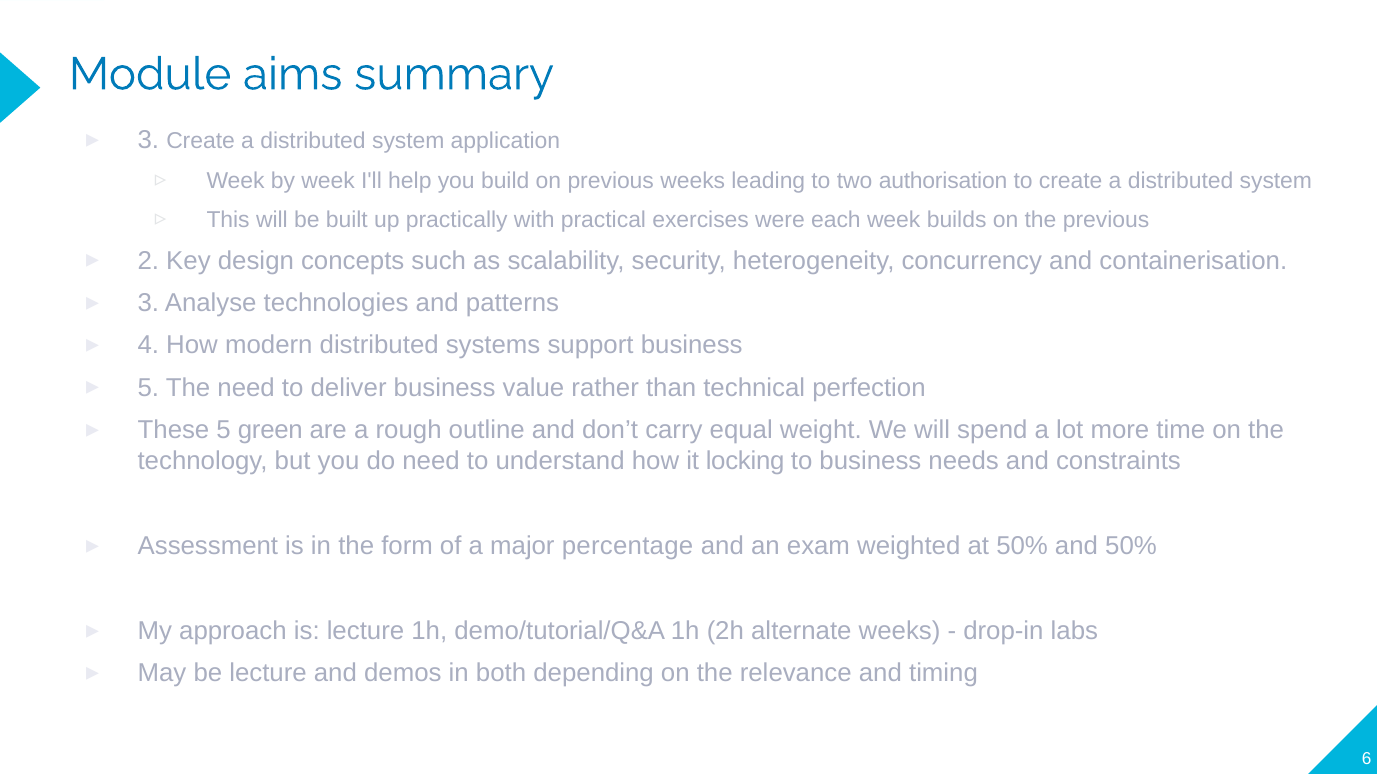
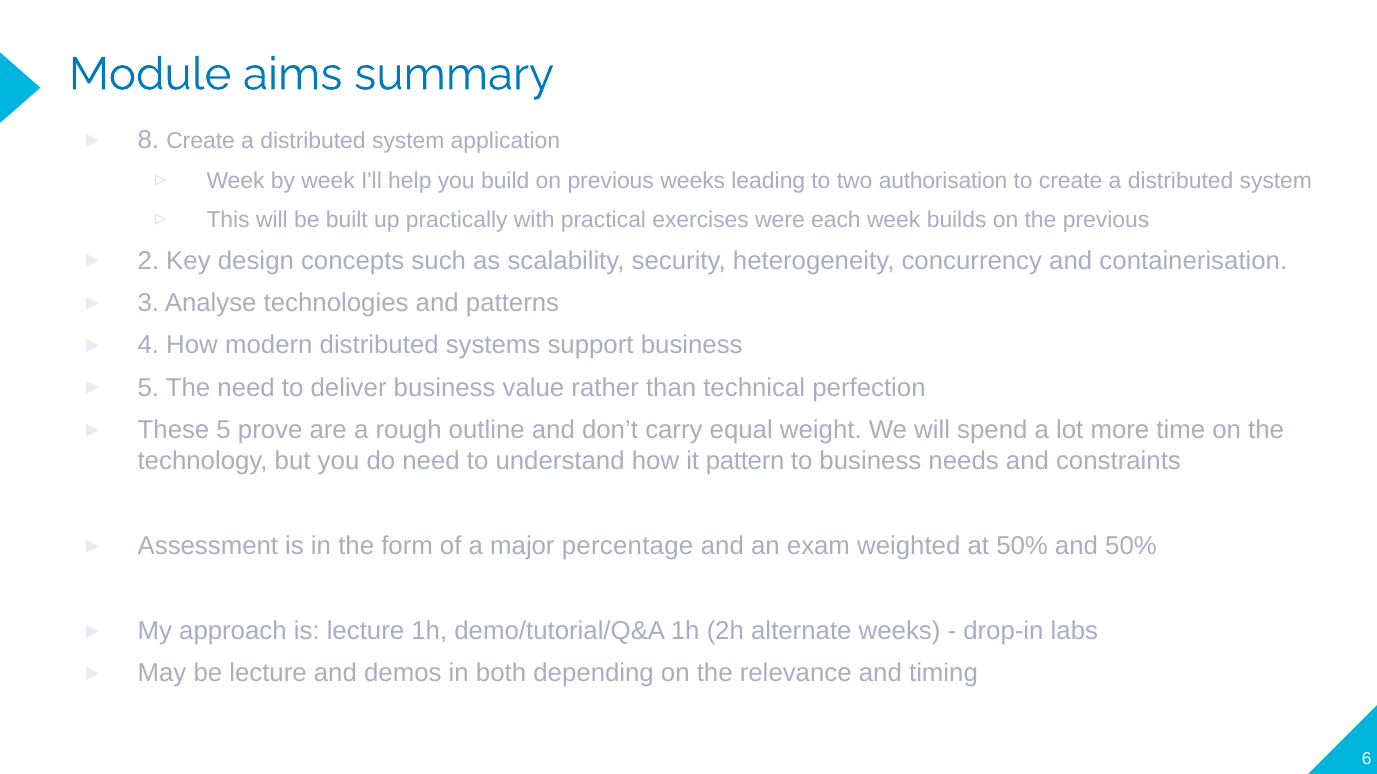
3: 3 -> 8 (148, 140)
green: green -> prove (270, 431)
locking: locking -> pattern (745, 462)
